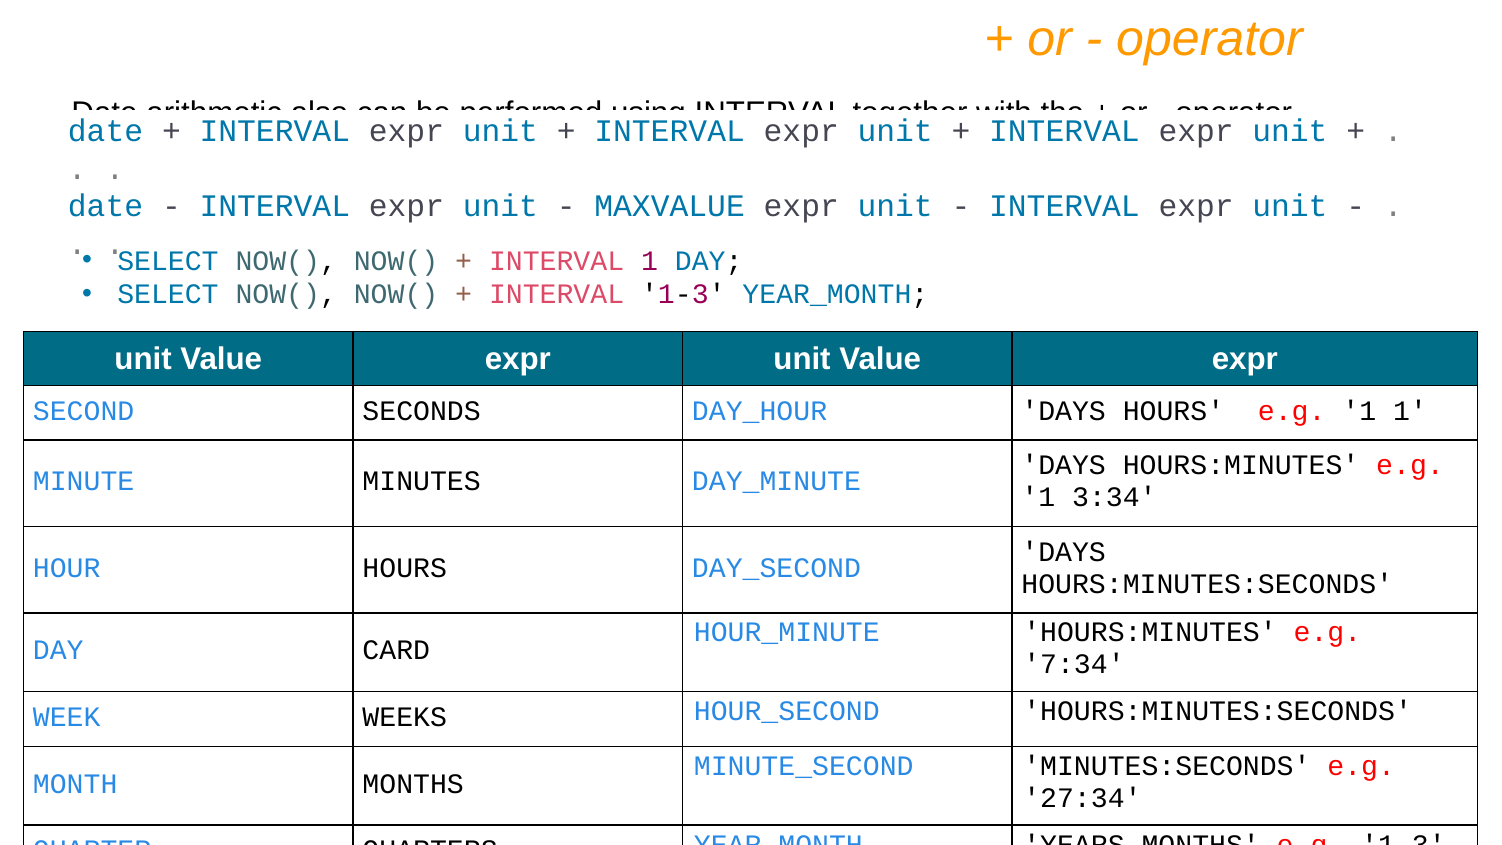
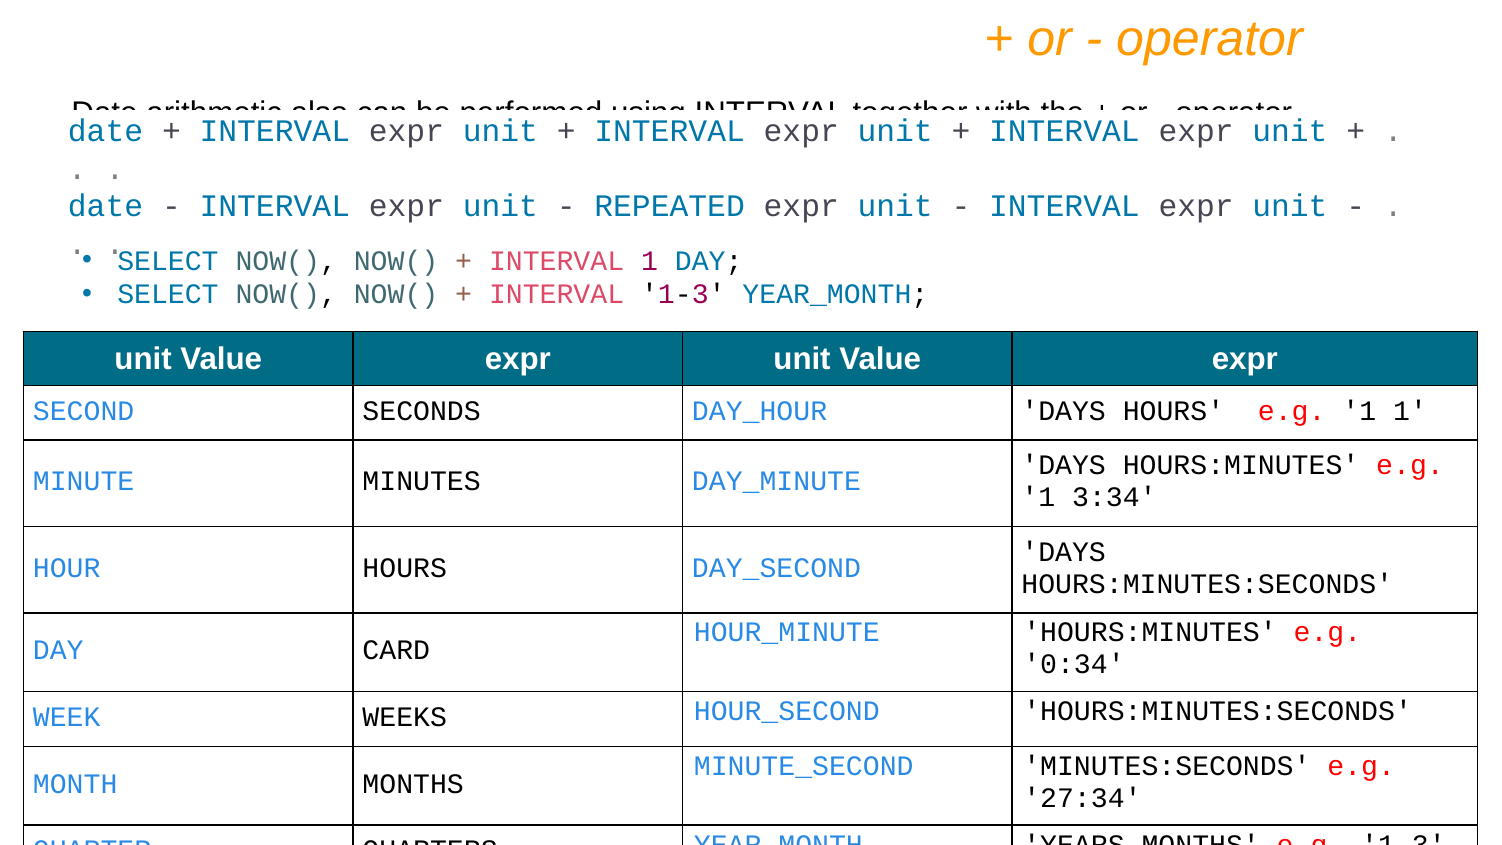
MAXVALUE: MAXVALUE -> REPEATED (670, 206)
7:34: 7:34 -> 0:34 (1074, 664)
